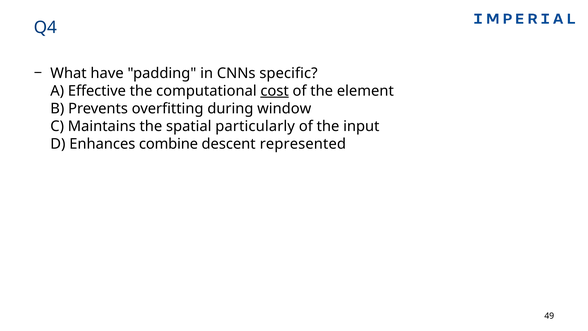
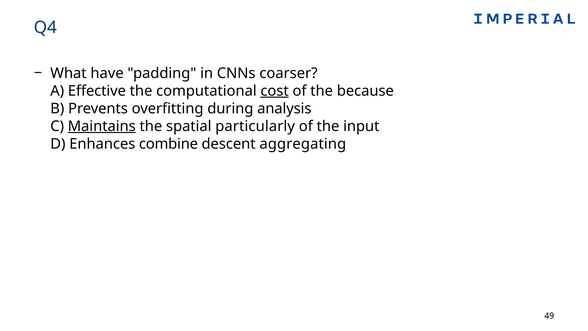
specific: specific -> coarser (288, 73)
element: element -> because (365, 91)
window: window -> analysis (284, 109)
Maintains underline: none -> present (102, 126)
represented: represented -> aggregating (303, 144)
